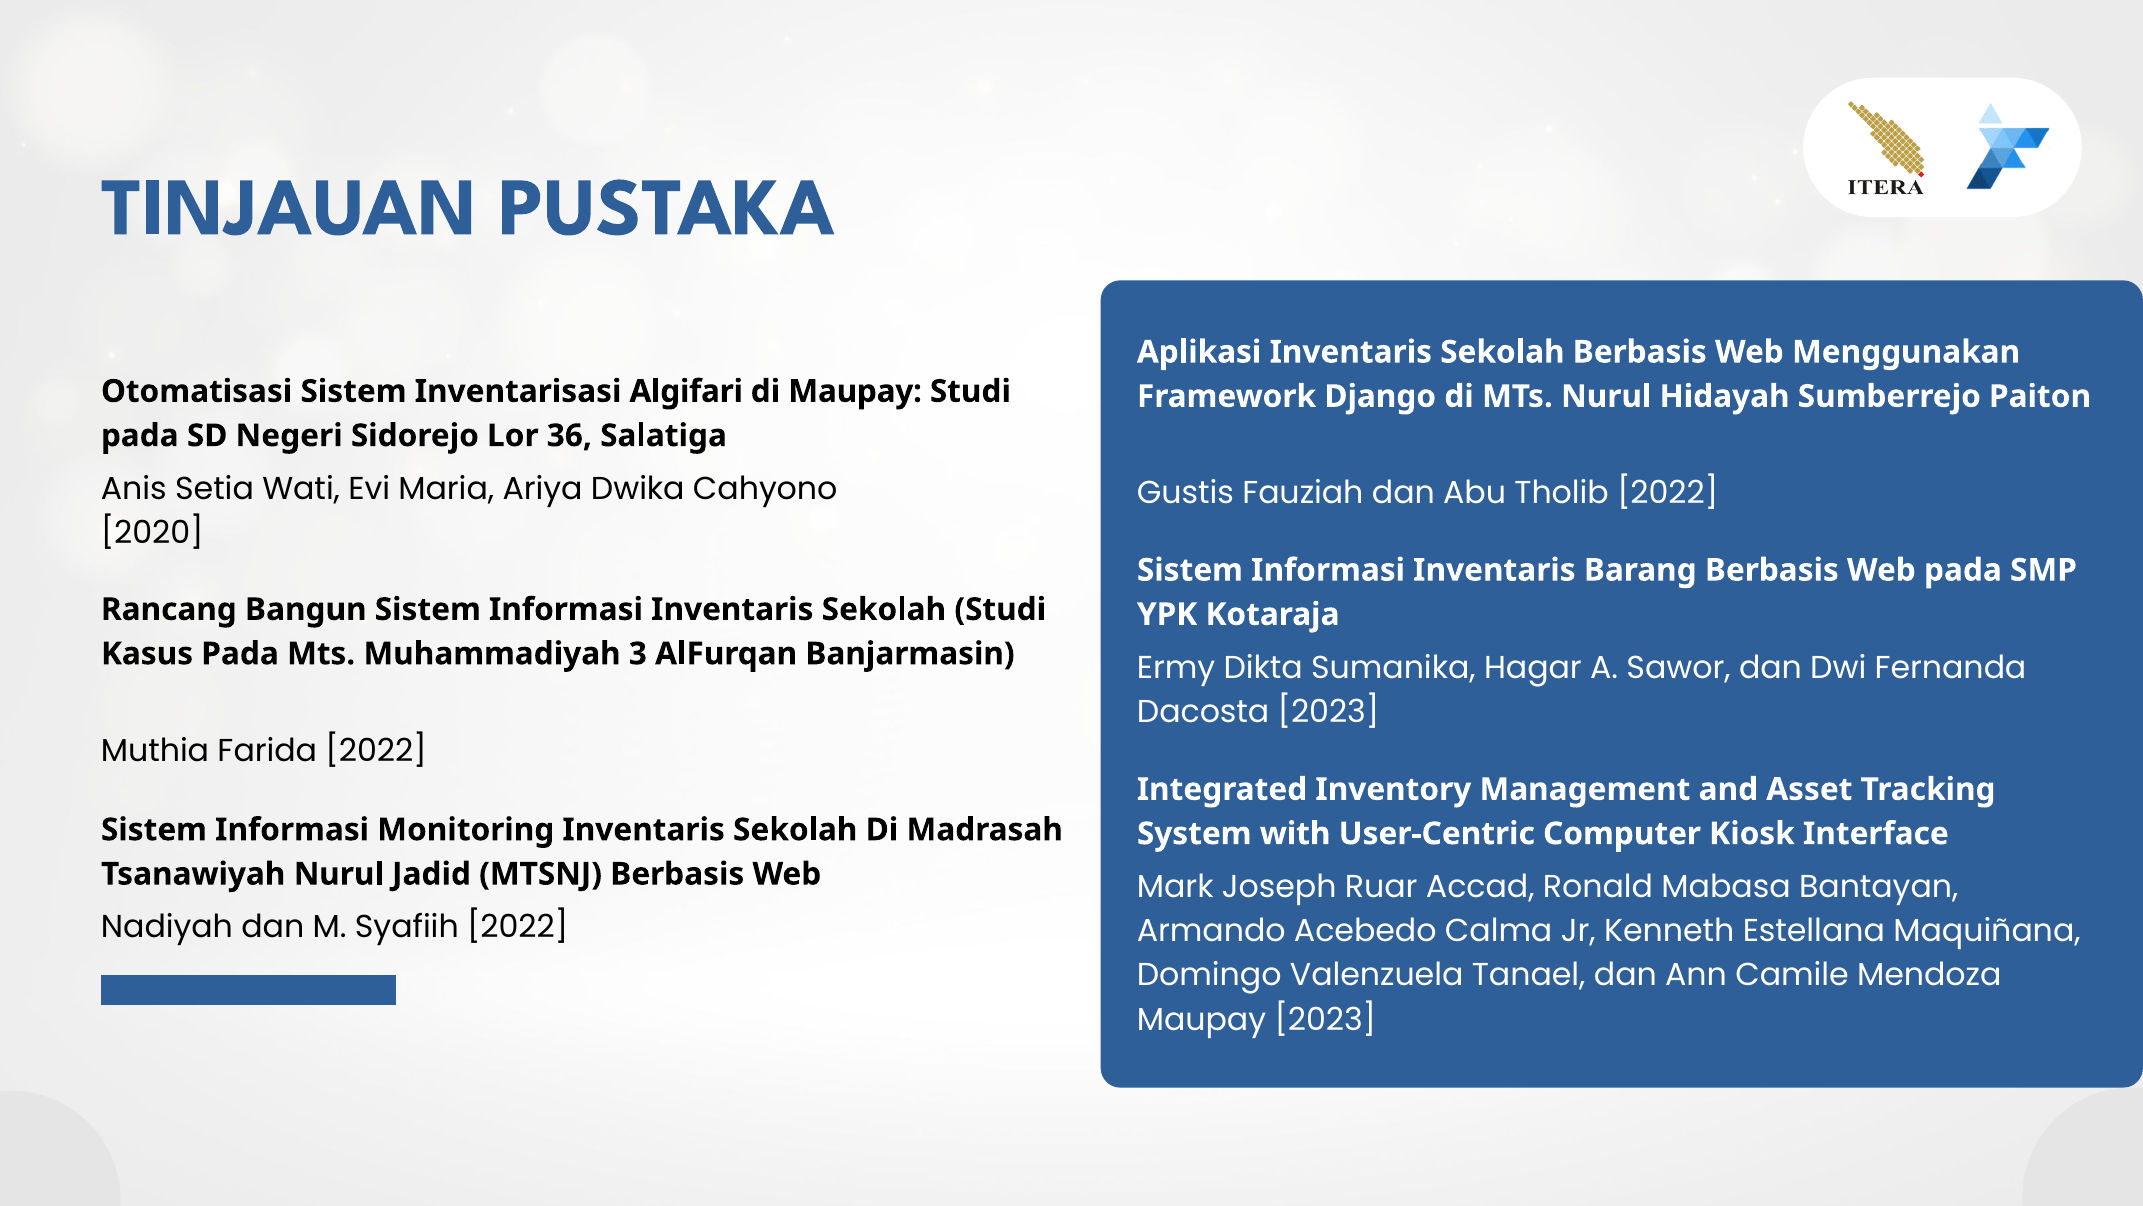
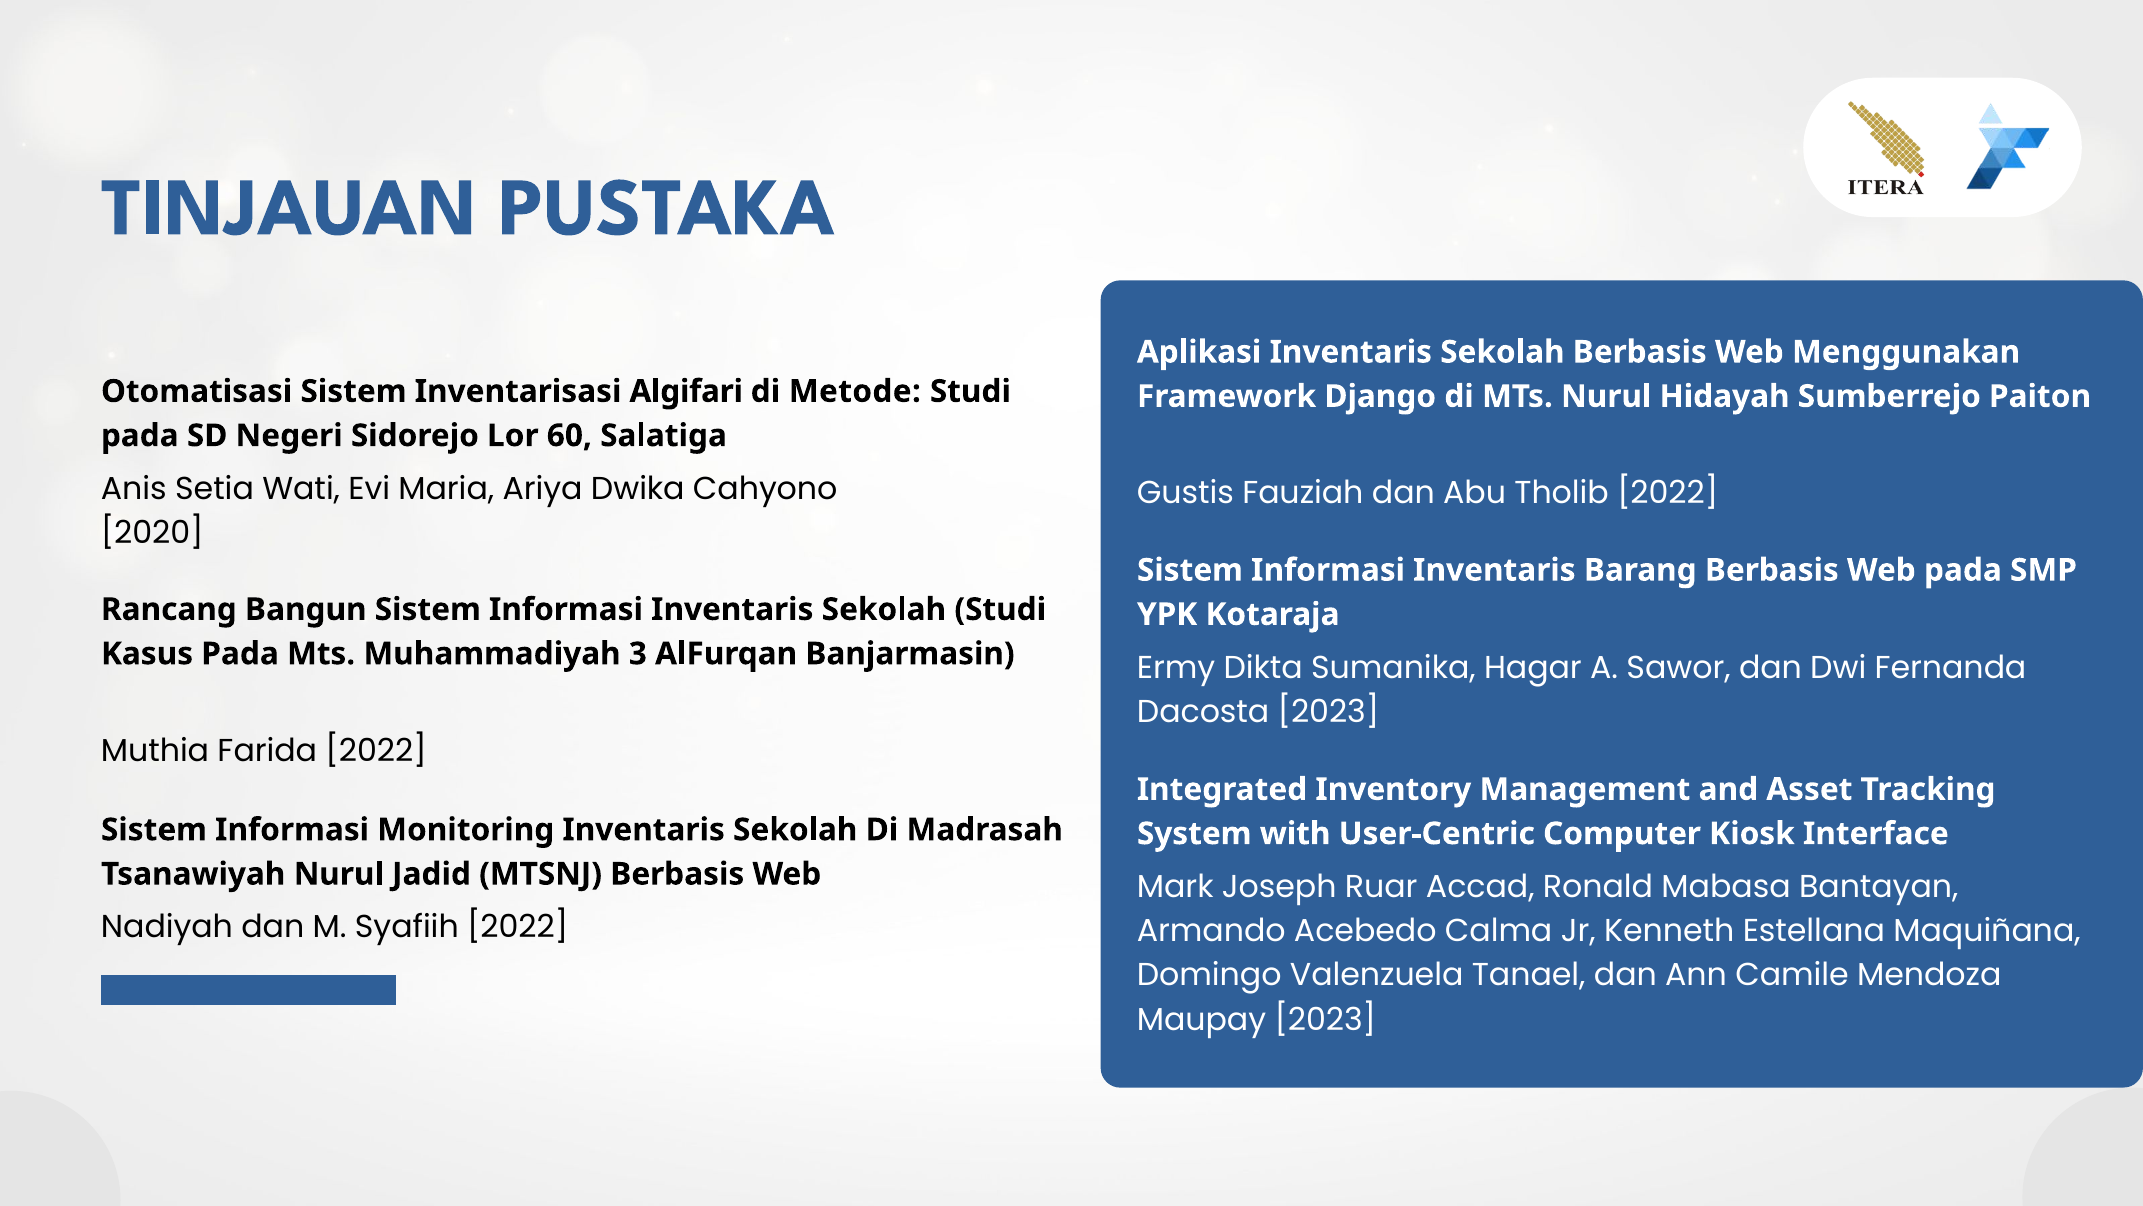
di Maupay: Maupay -> Metode (855, 391)
36: 36 -> 60 (569, 436)
